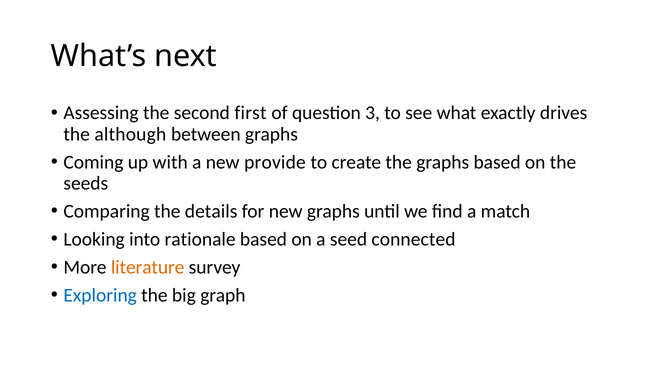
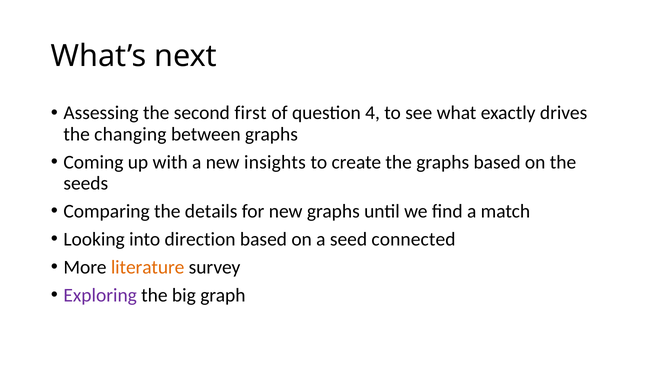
3: 3 -> 4 (373, 113)
although: although -> changing (130, 134)
provide: provide -> insights (275, 162)
rationale: rationale -> direction (200, 239)
Exploring colour: blue -> purple (100, 295)
